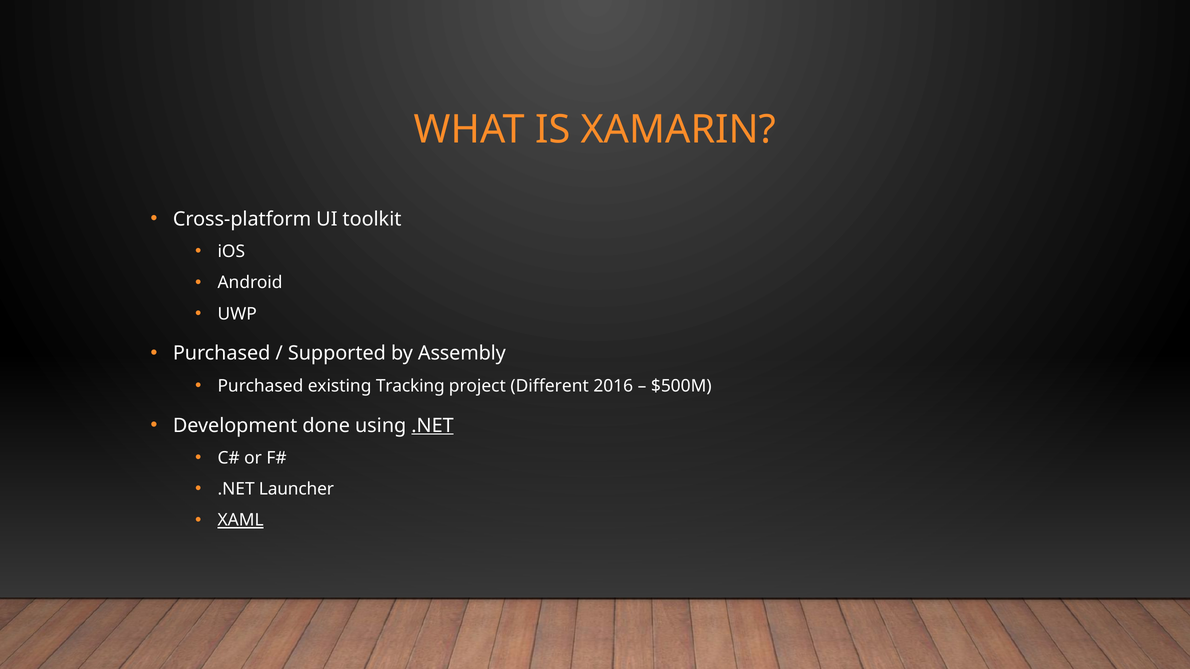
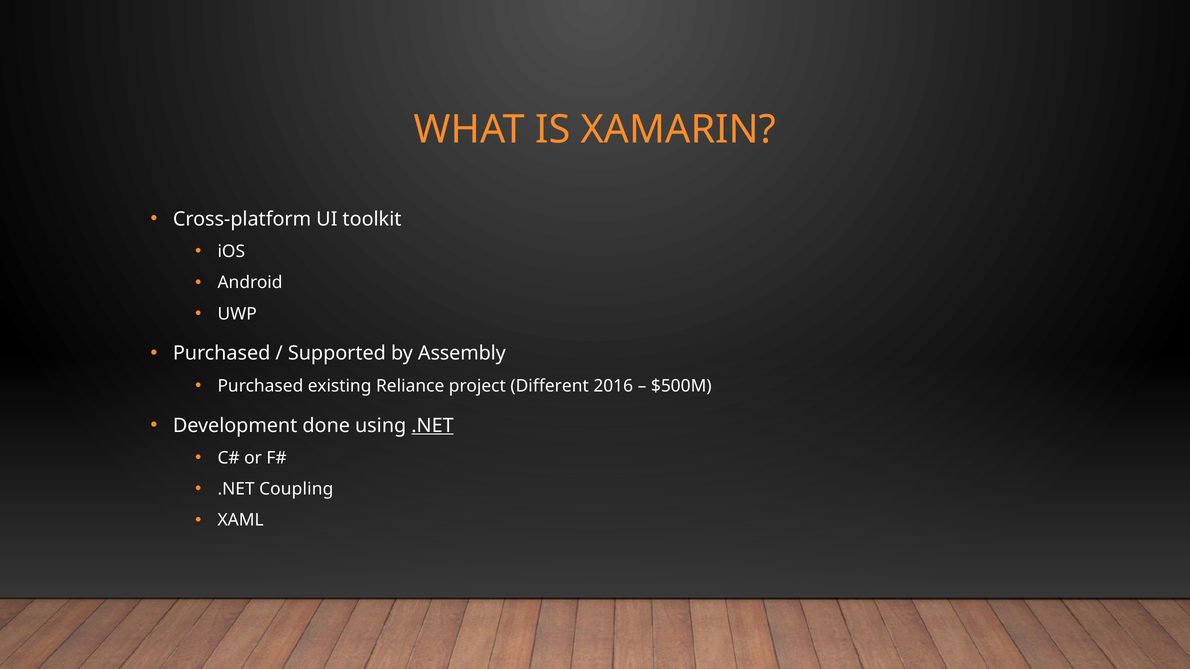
Tracking: Tracking -> Reliance (410, 386)
Launcher: Launcher -> Coupling (296, 489)
XAML underline: present -> none (241, 521)
